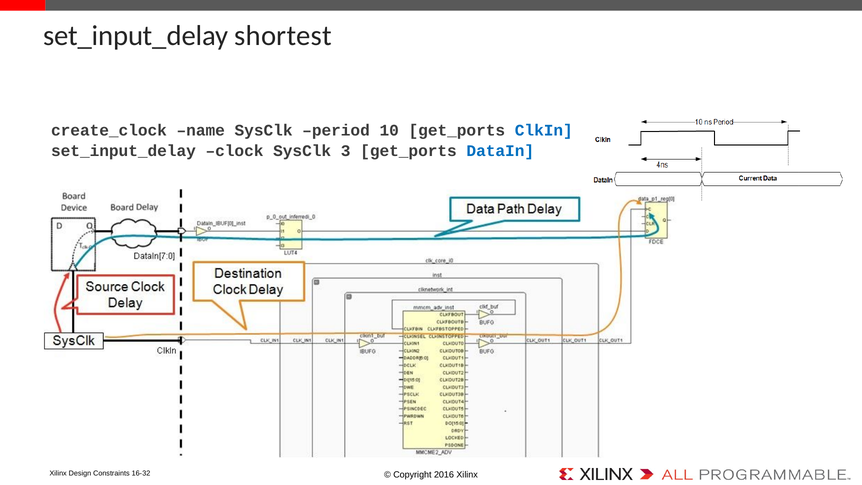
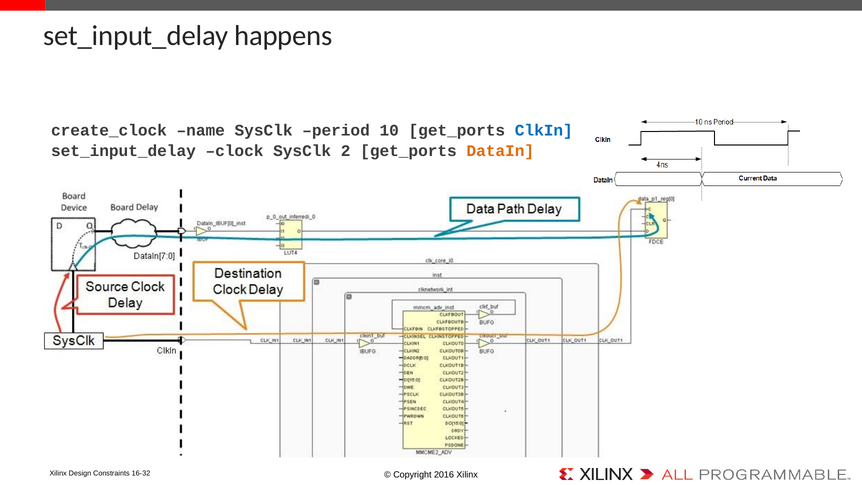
shortest: shortest -> happens (283, 36)
3: 3 -> 2 (346, 151)
DataIn colour: blue -> orange (500, 151)
